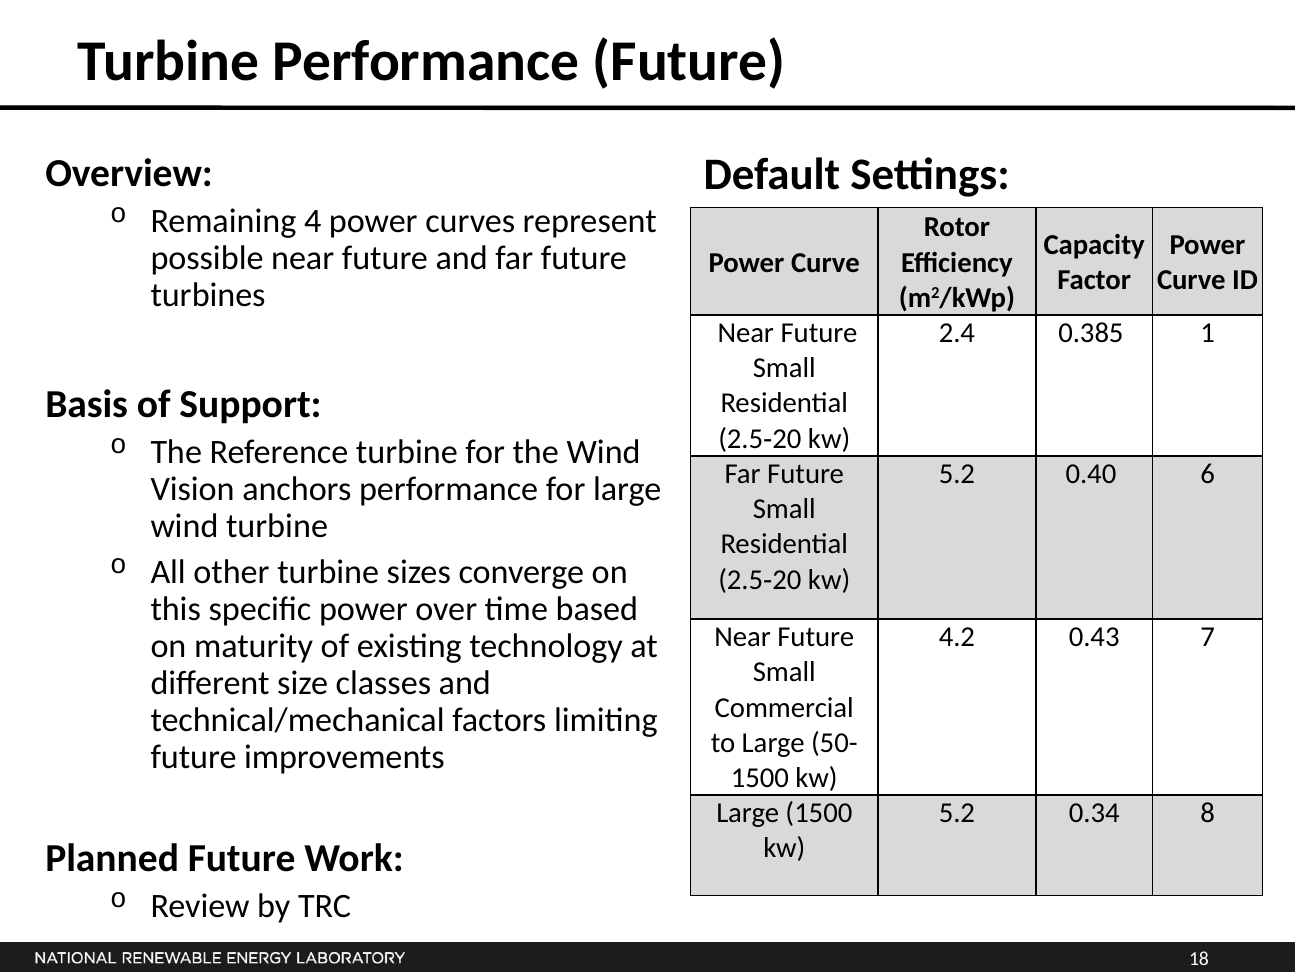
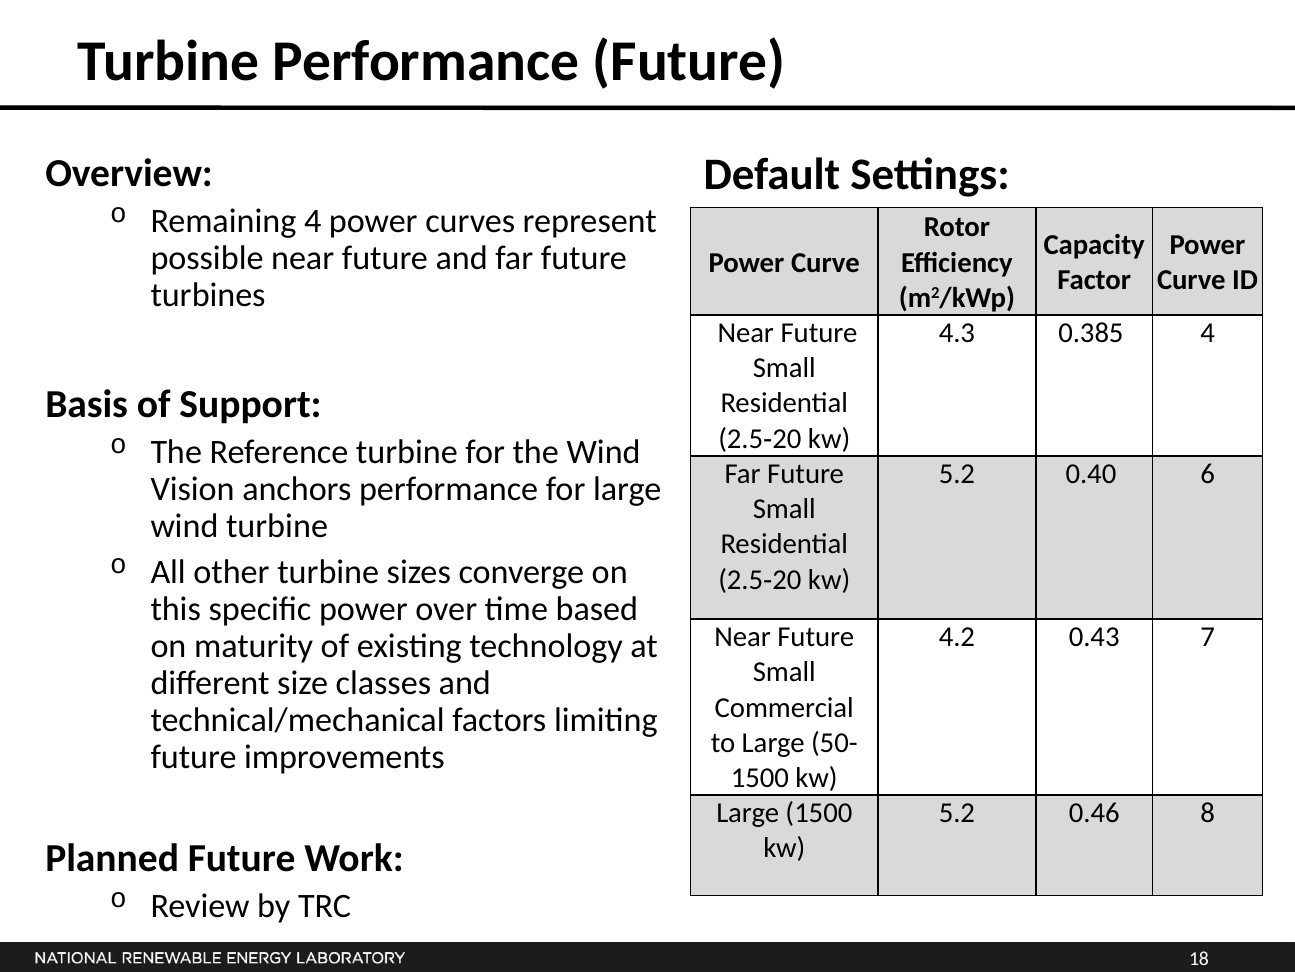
2.4: 2.4 -> 4.3 (957, 333)
0.385 1: 1 -> 4 (1208, 333)
0.34: 0.34 -> 0.46 (1094, 813)
